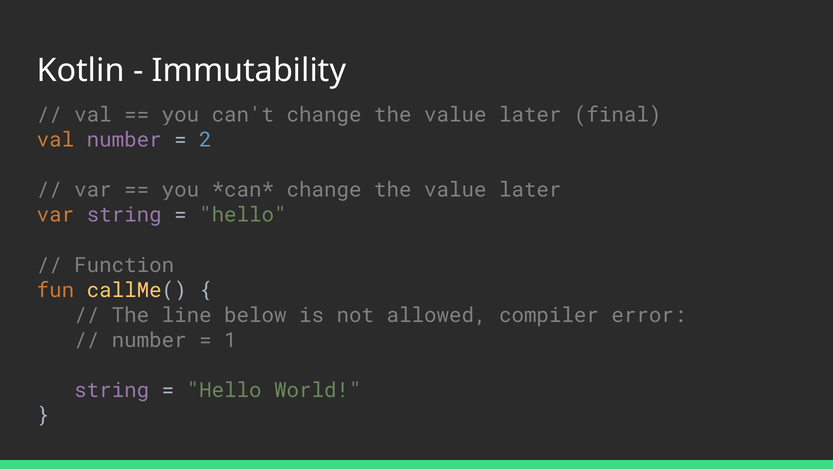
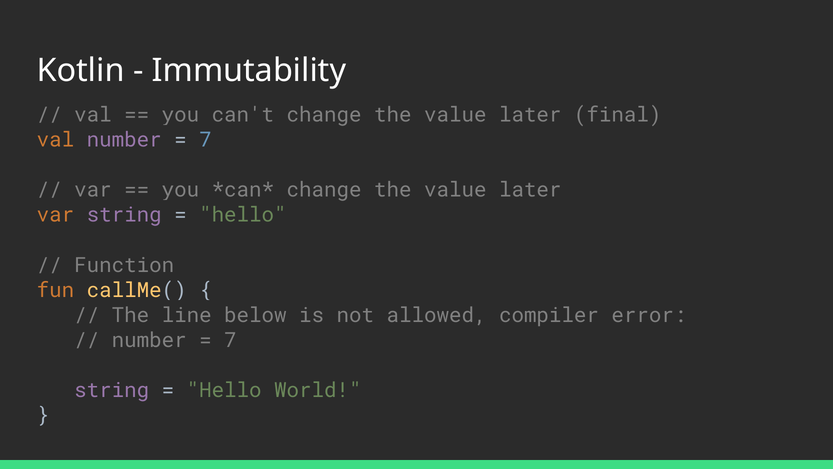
2: 2 -> 7 (205, 140)
1: 1 -> 7 (230, 340)
